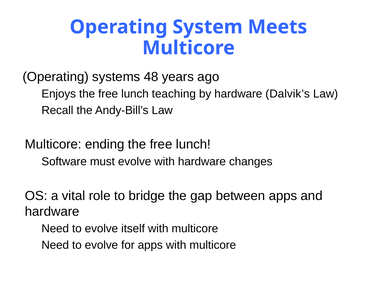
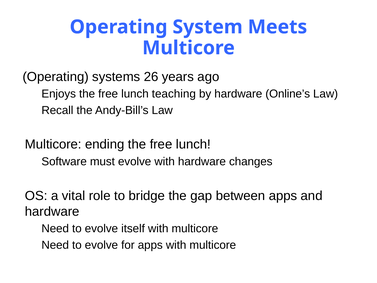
48: 48 -> 26 (151, 77)
Dalvik’s: Dalvik’s -> Online’s (288, 94)
